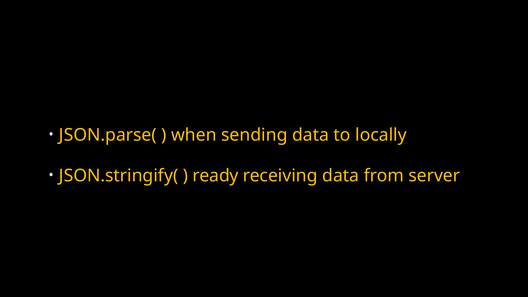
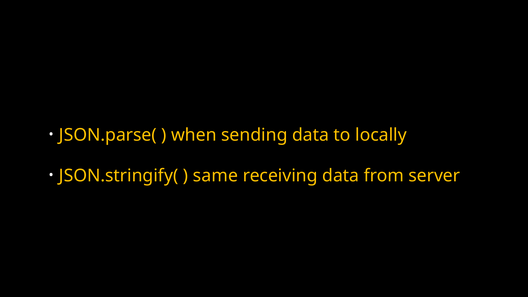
ready: ready -> same (215, 176)
